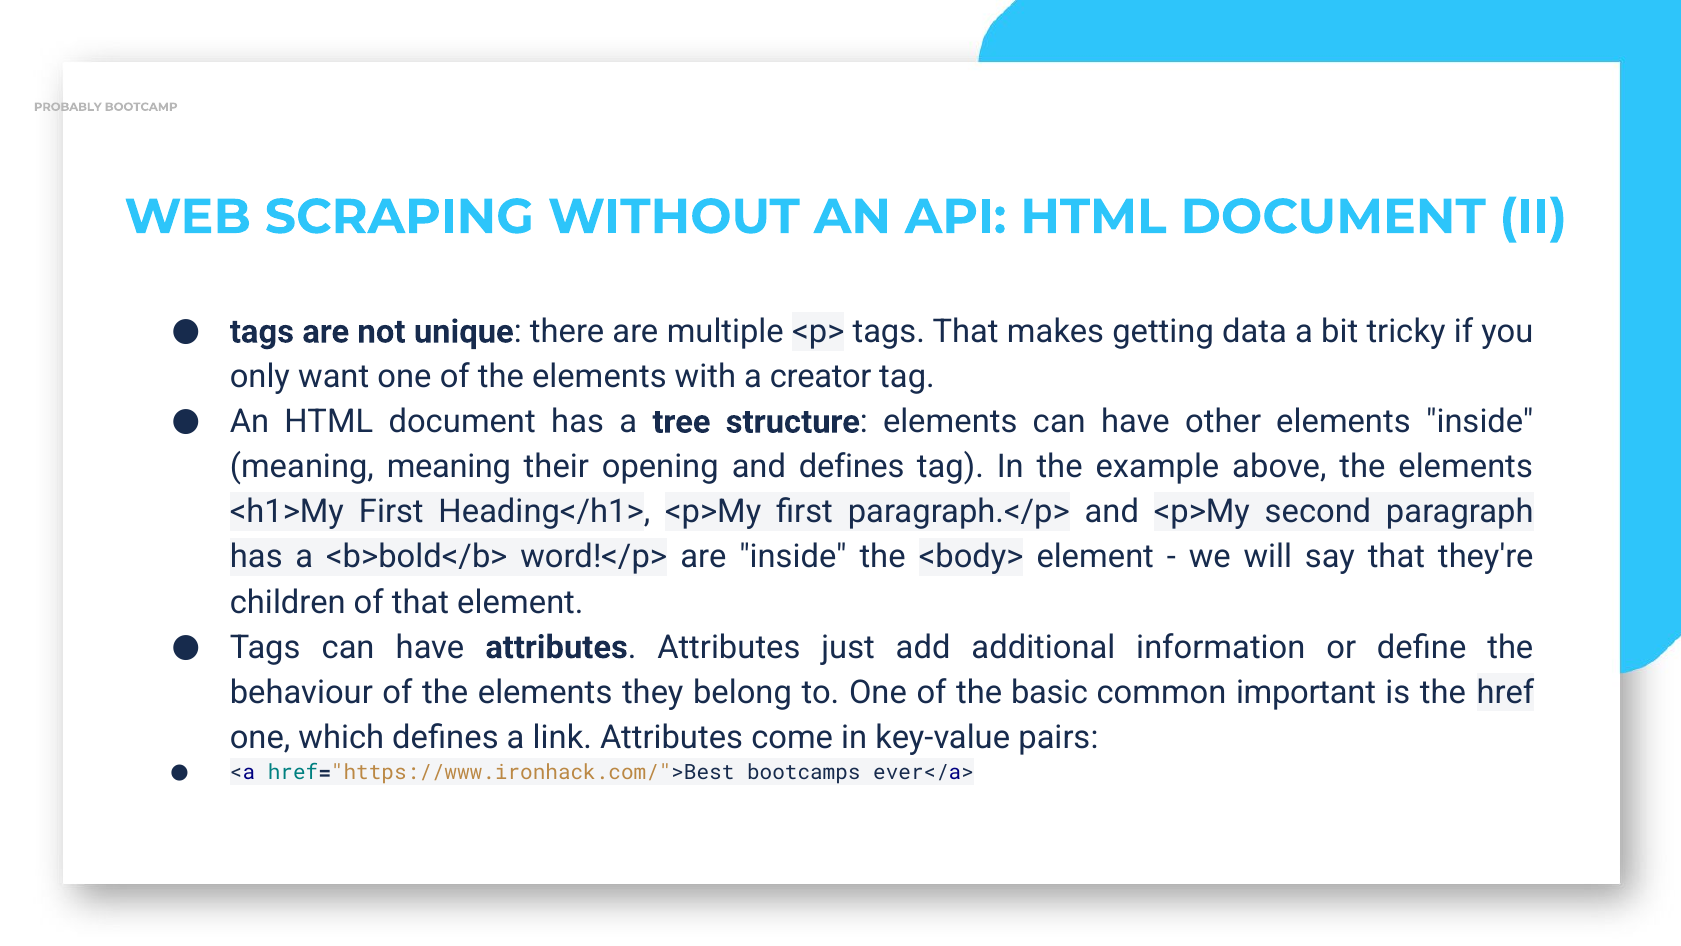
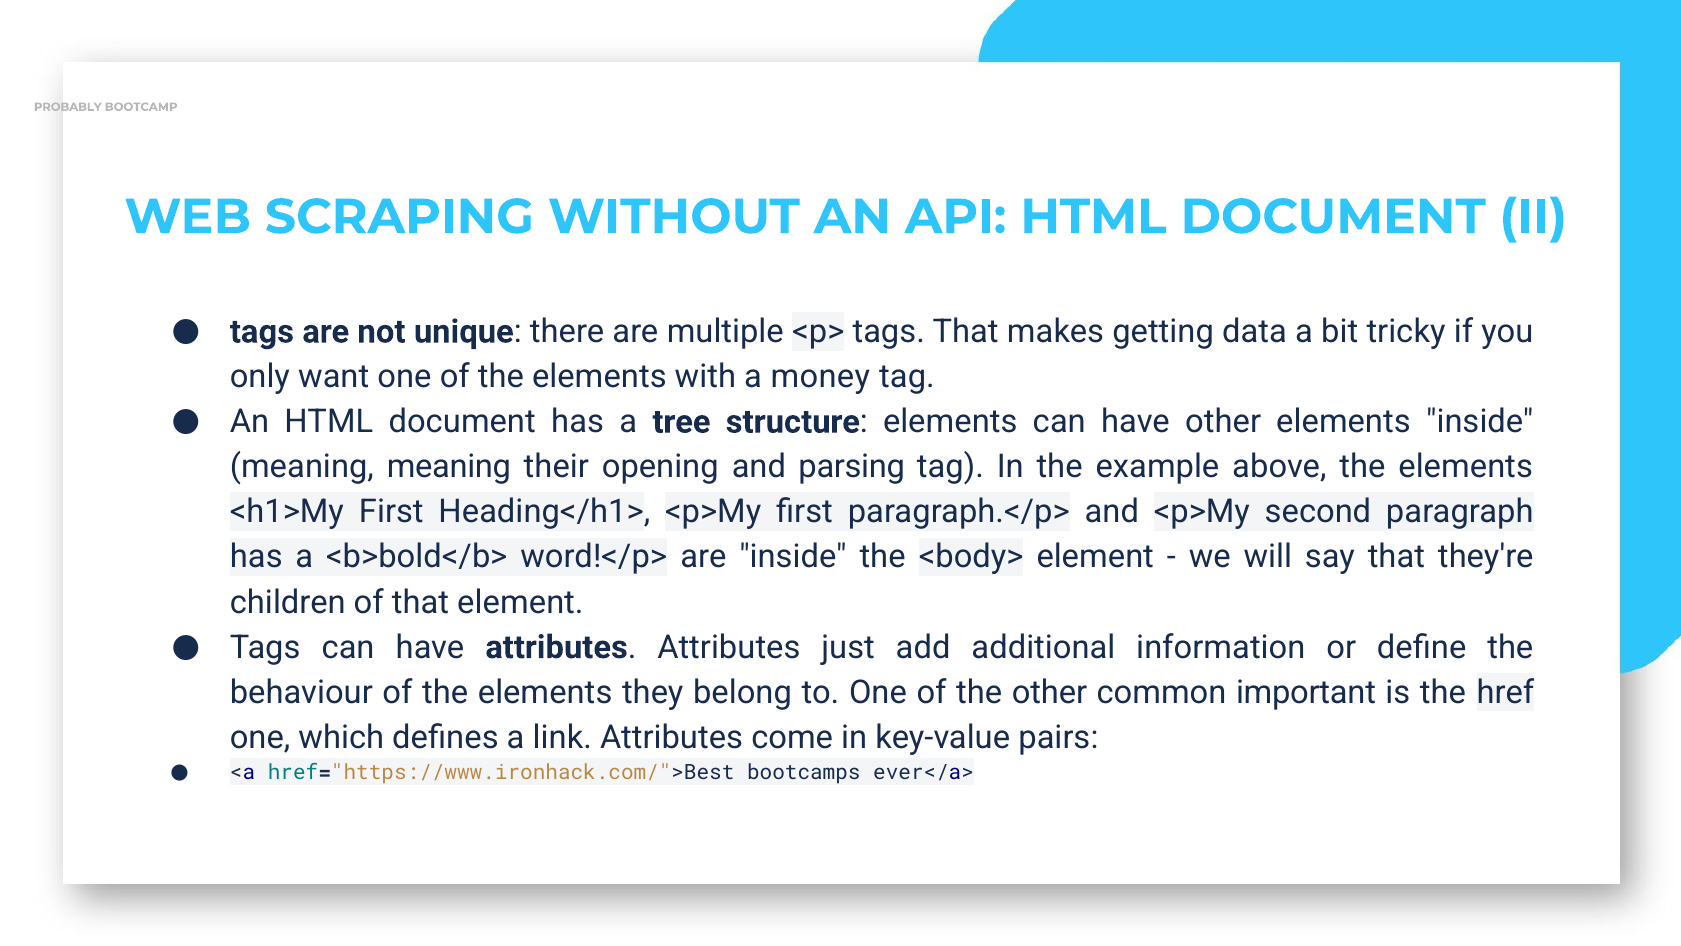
creator: creator -> money (820, 377)
and defines: defines -> parsing (852, 467)
the basic: basic -> other (1049, 692)
